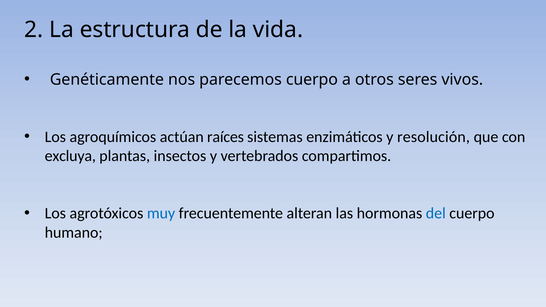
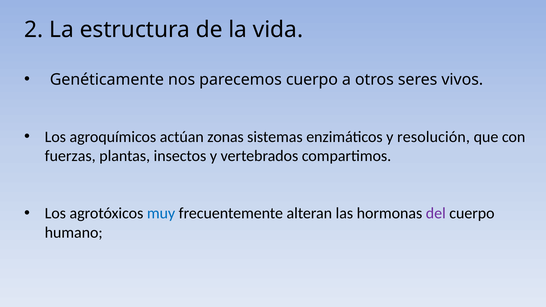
raíces: raíces -> zonas (225, 137)
excluya: excluya -> fuerzas (70, 156)
del colour: blue -> purple (436, 213)
